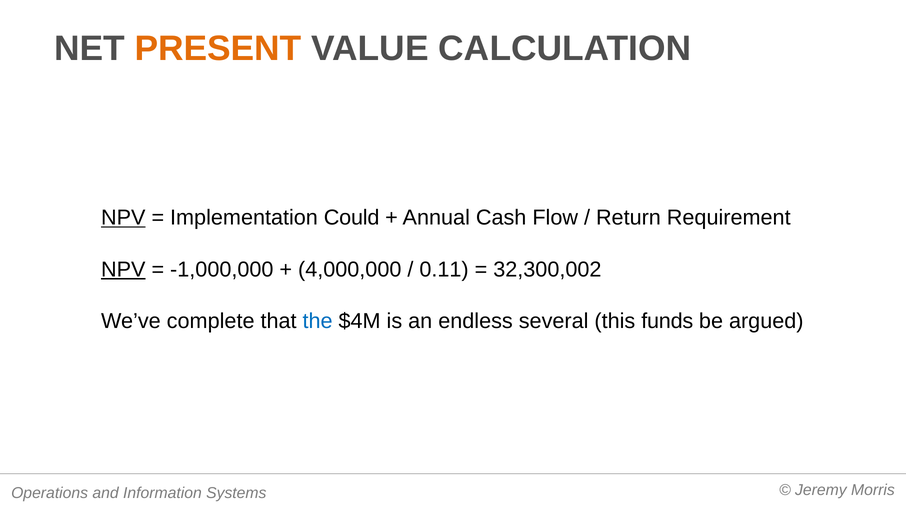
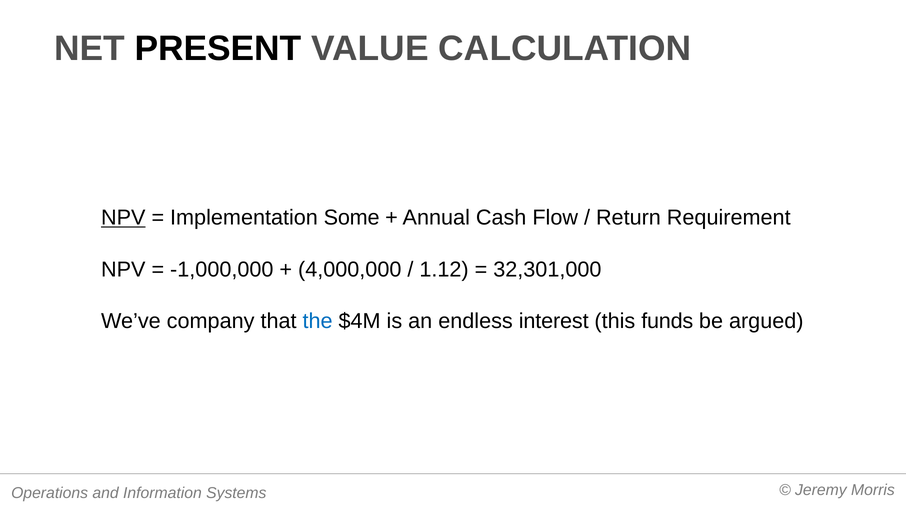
PRESENT colour: orange -> black (218, 48)
Could: Could -> Some (352, 218)
NPV underline: present -> none (123, 270)
0.11: 0.11 -> 1.12 (444, 270)
32,300,002: 32,300,002 -> 32,301,000 (547, 270)
complete: complete -> company (211, 322)
several: several -> interest (554, 322)
